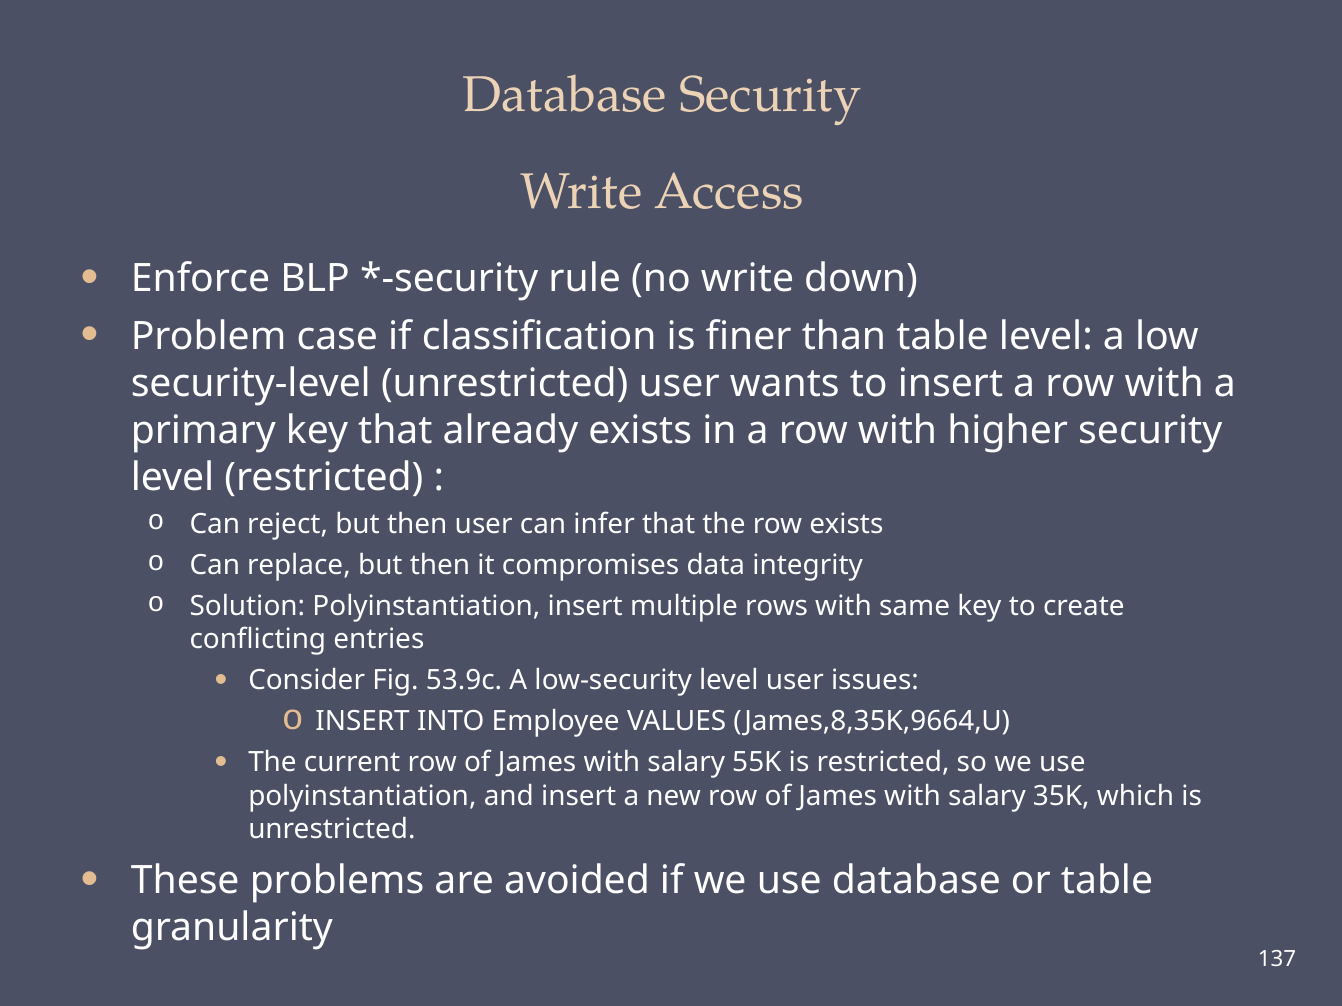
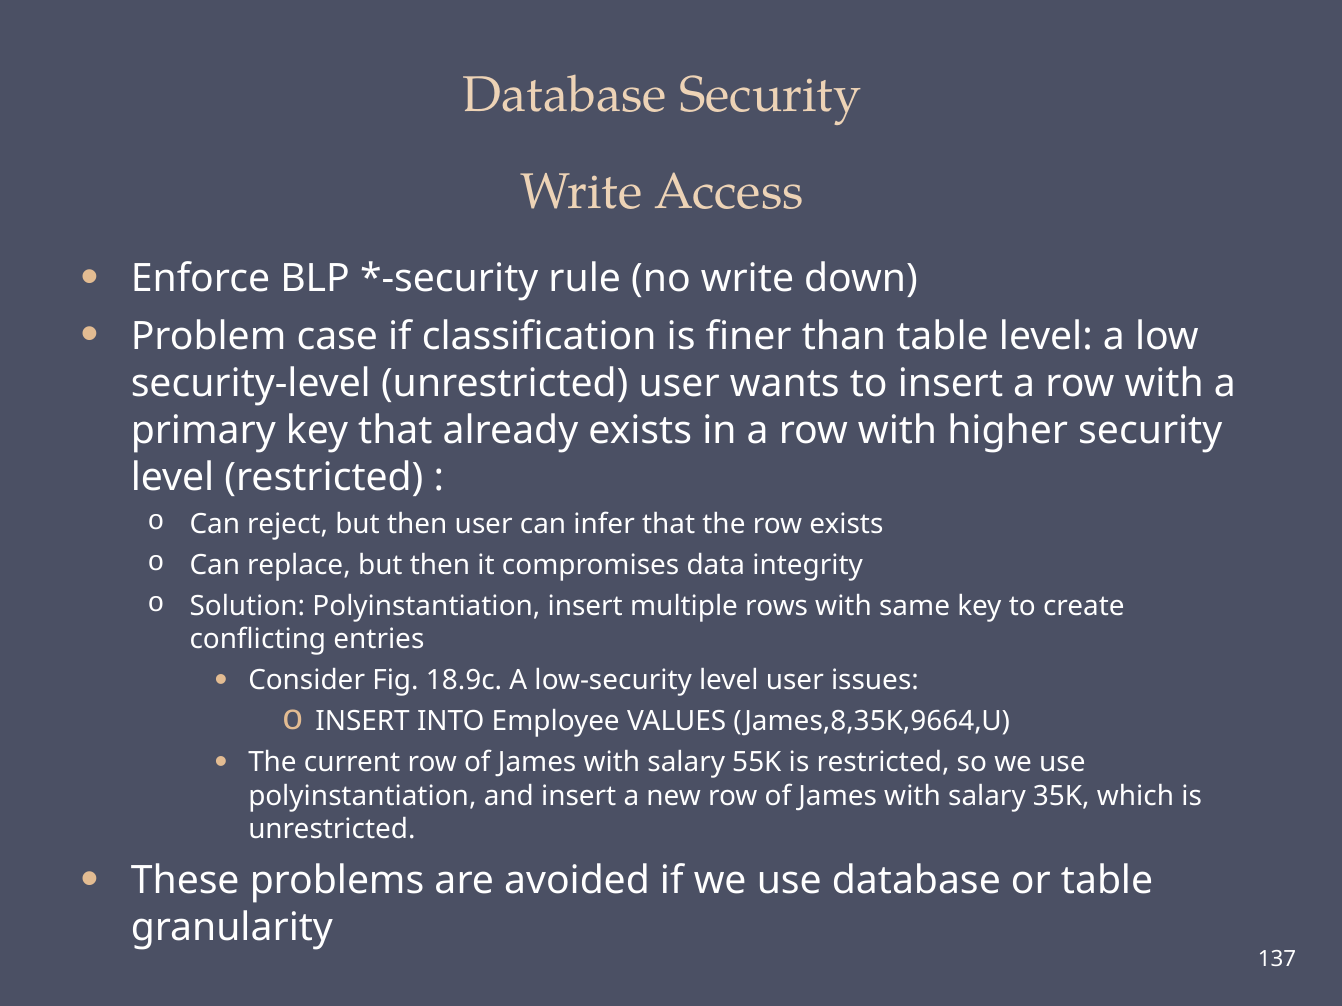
53.9c: 53.9c -> 18.9c (464, 681)
